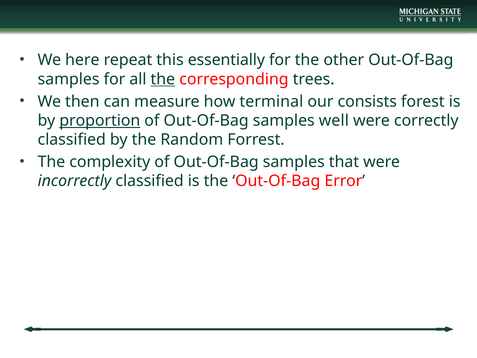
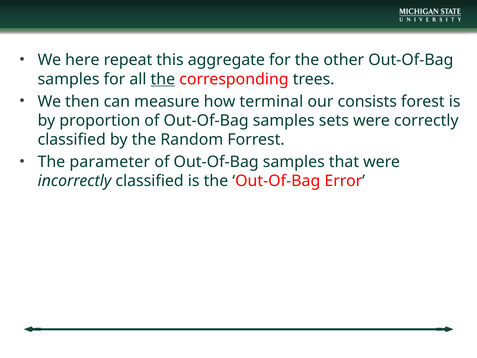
essentially: essentially -> aggregate (226, 60)
proportion underline: present -> none (100, 120)
well: well -> sets (334, 120)
complexity: complexity -> parameter (110, 162)
